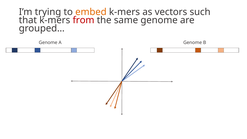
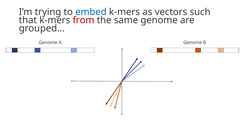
embed colour: orange -> blue (91, 12)
